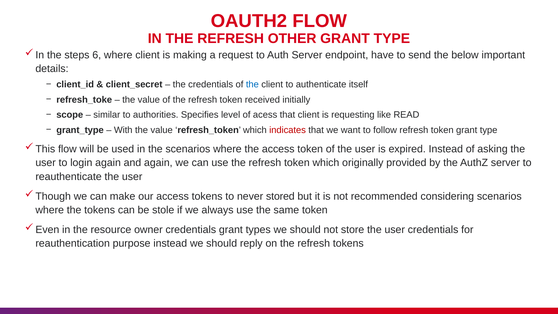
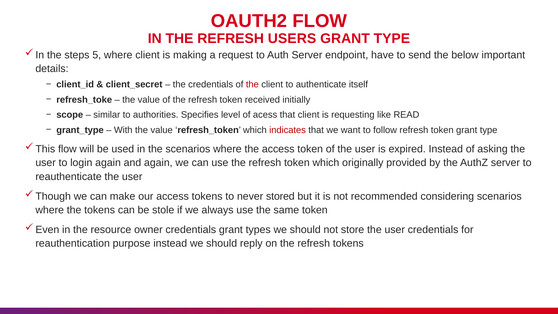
OTHER: OTHER -> USERS (292, 39)
6: 6 -> 5 (97, 55)
the colour: blue -> red (252, 85)
